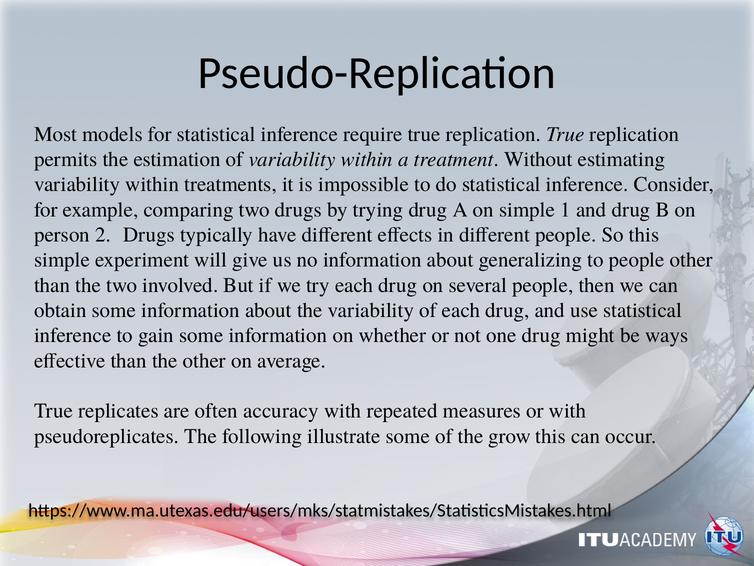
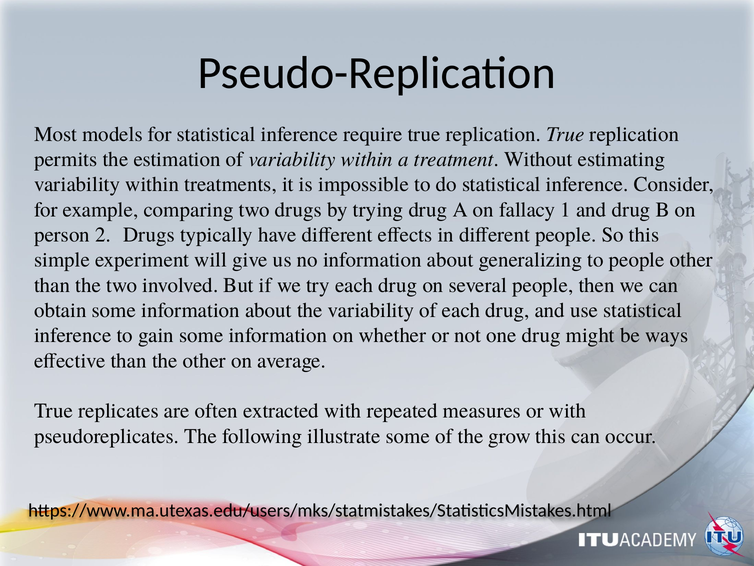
on simple: simple -> fallacy (527, 209)
accuracy: accuracy -> extracted (281, 411)
